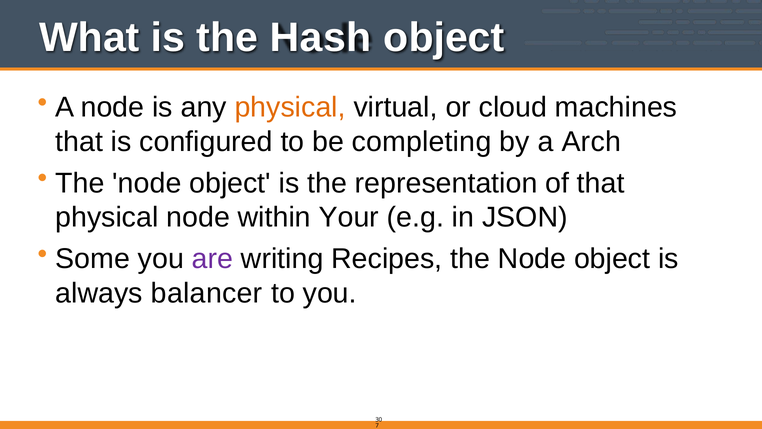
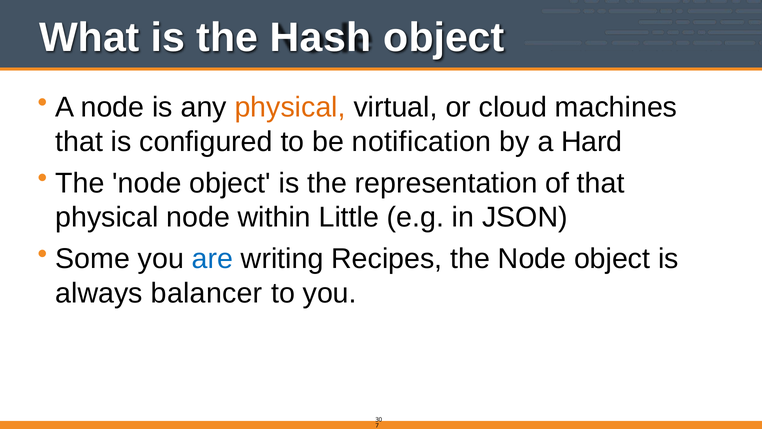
completing: completing -> notification (422, 142)
Arch: Arch -> Hard (592, 142)
Your: Your -> Little (349, 217)
are colour: purple -> blue (212, 259)
